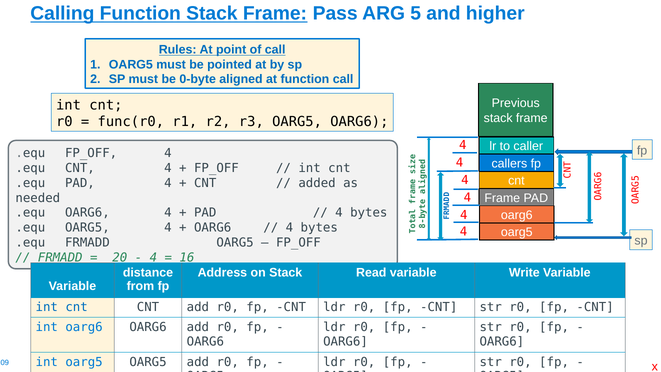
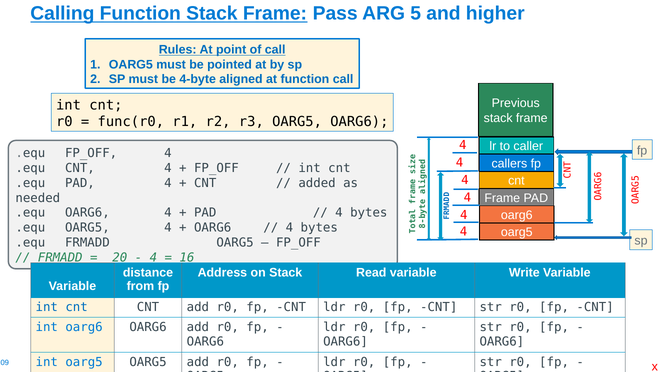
0-byte: 0-byte -> 4-byte (198, 79)
